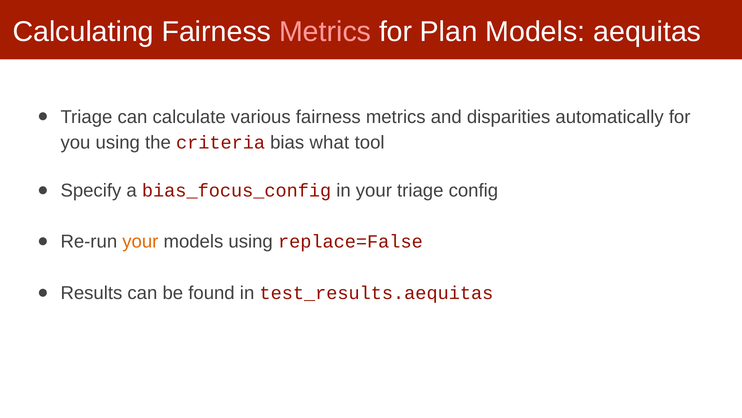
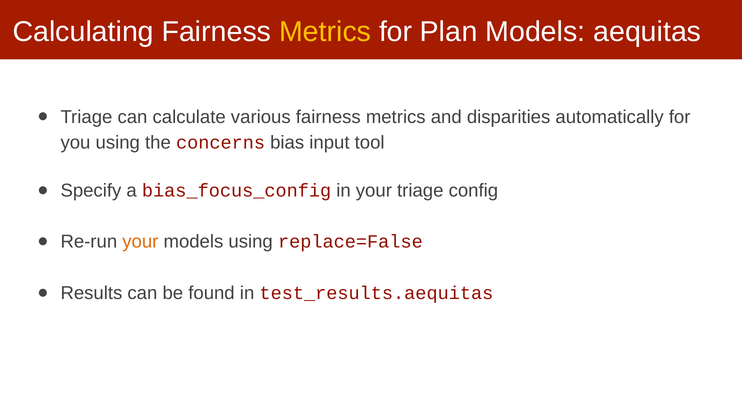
Metrics colour: pink -> yellow (325, 32)
criteria: criteria -> concerns (221, 142)
what: what -> input (329, 142)
